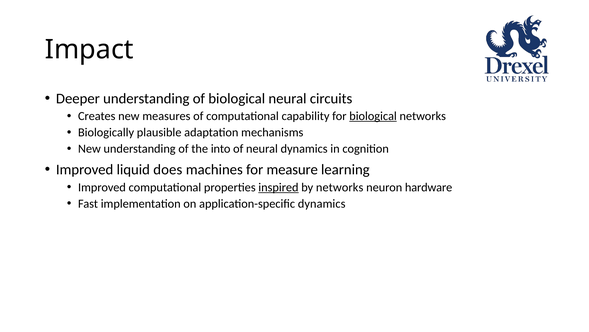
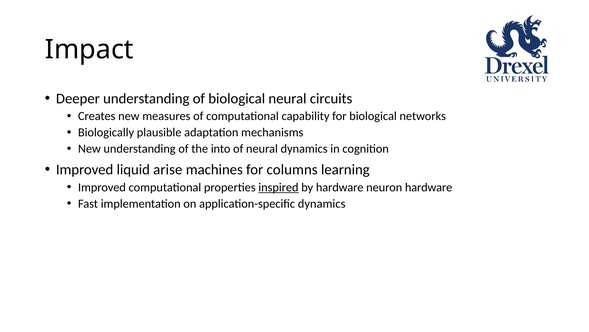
biological underline: present -> none (373, 116)
does: does -> arise (168, 169)
measure: measure -> columns (292, 169)
by networks: networks -> hardware (340, 187)
